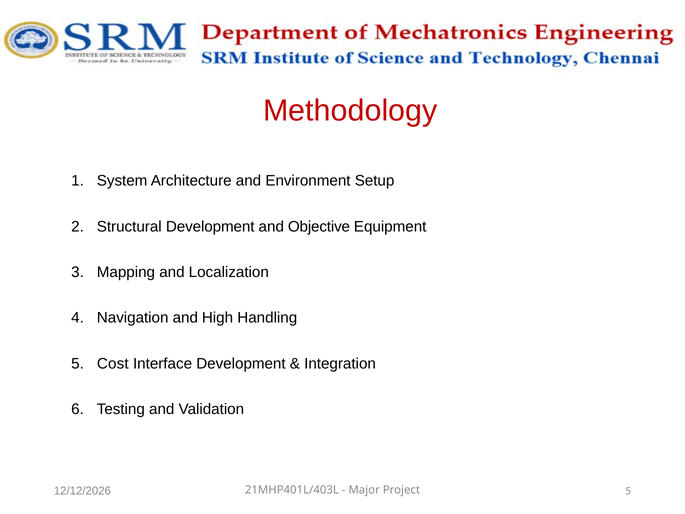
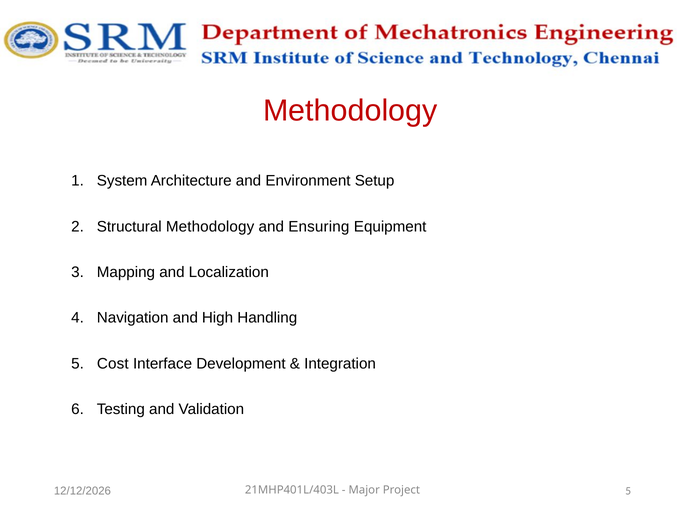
Structural Development: Development -> Methodology (210, 226)
Objective: Objective -> Ensuring (319, 226)
